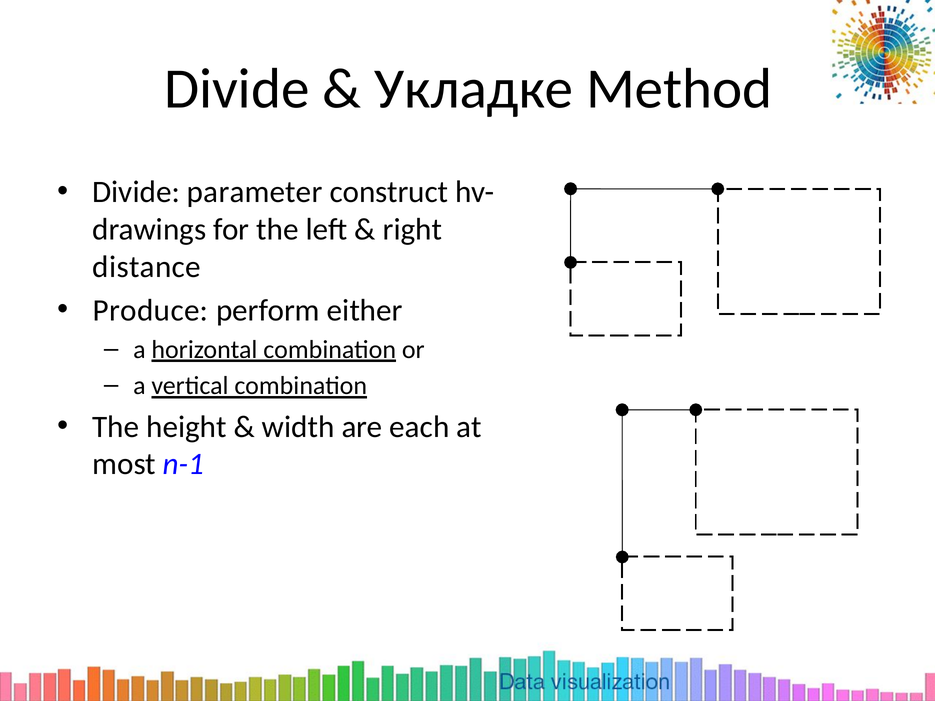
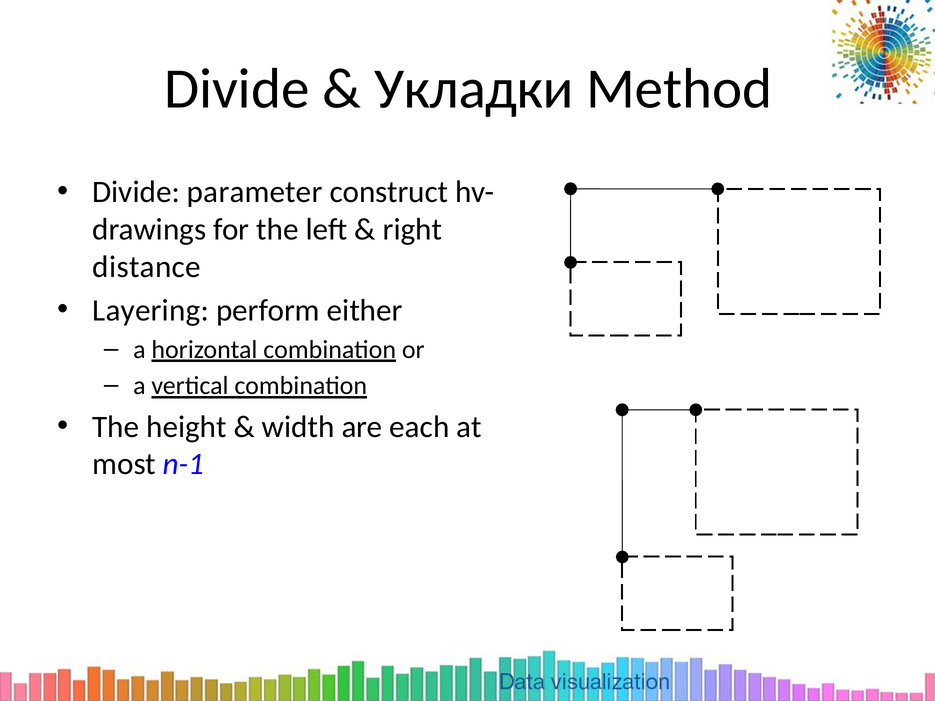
Укладке: Укладке -> Укладки (474, 89)
Produce: Produce -> Layering (151, 311)
